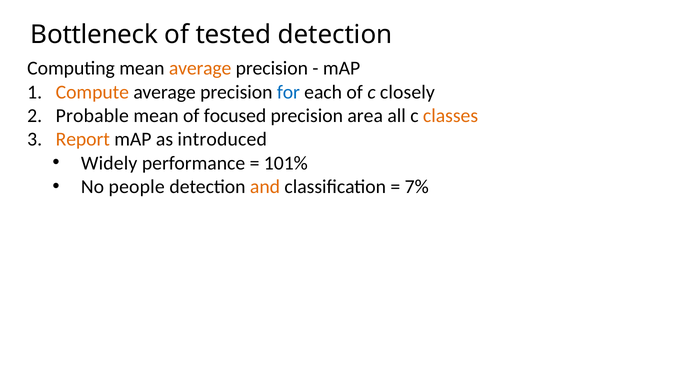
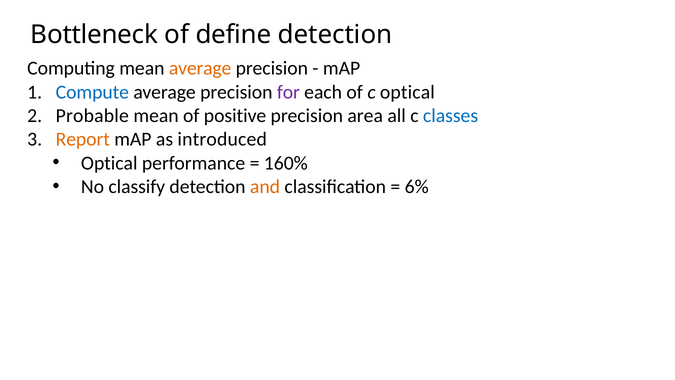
tested: tested -> define (233, 35)
Compute colour: orange -> blue (92, 92)
for colour: blue -> purple (288, 92)
c closely: closely -> optical (407, 92)
focused: focused -> positive (235, 116)
classes colour: orange -> blue (451, 116)
Widely: Widely -> Optical (109, 163)
101%: 101% -> 160% (286, 163)
people: people -> classify (137, 187)
7%: 7% -> 6% (417, 187)
